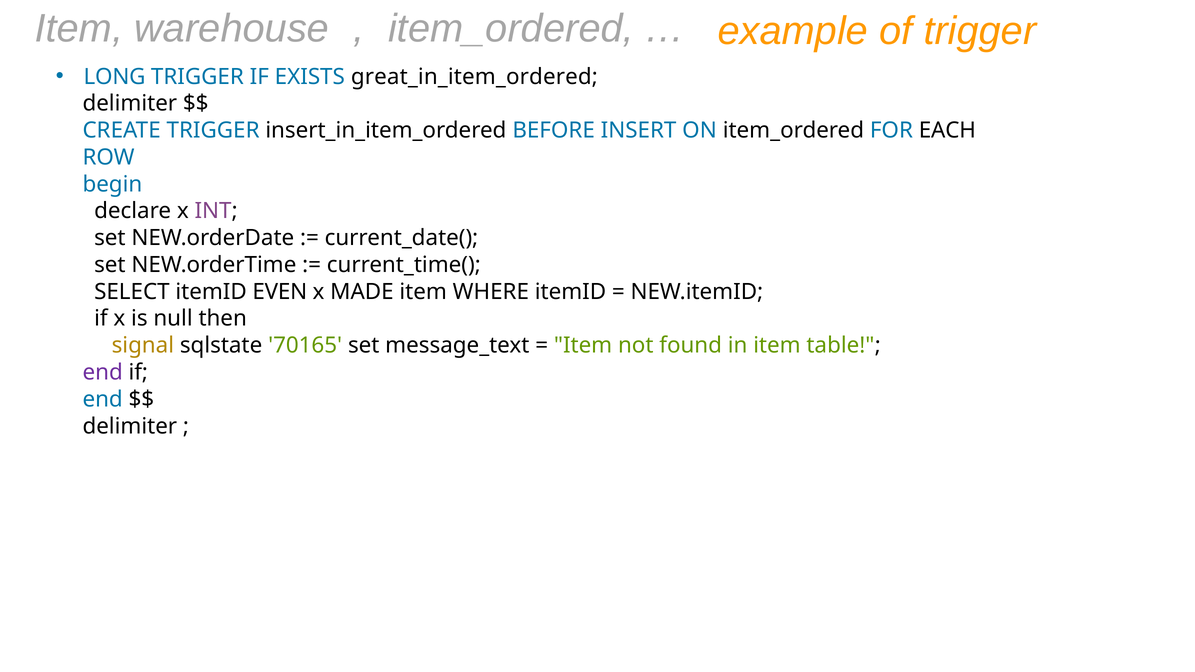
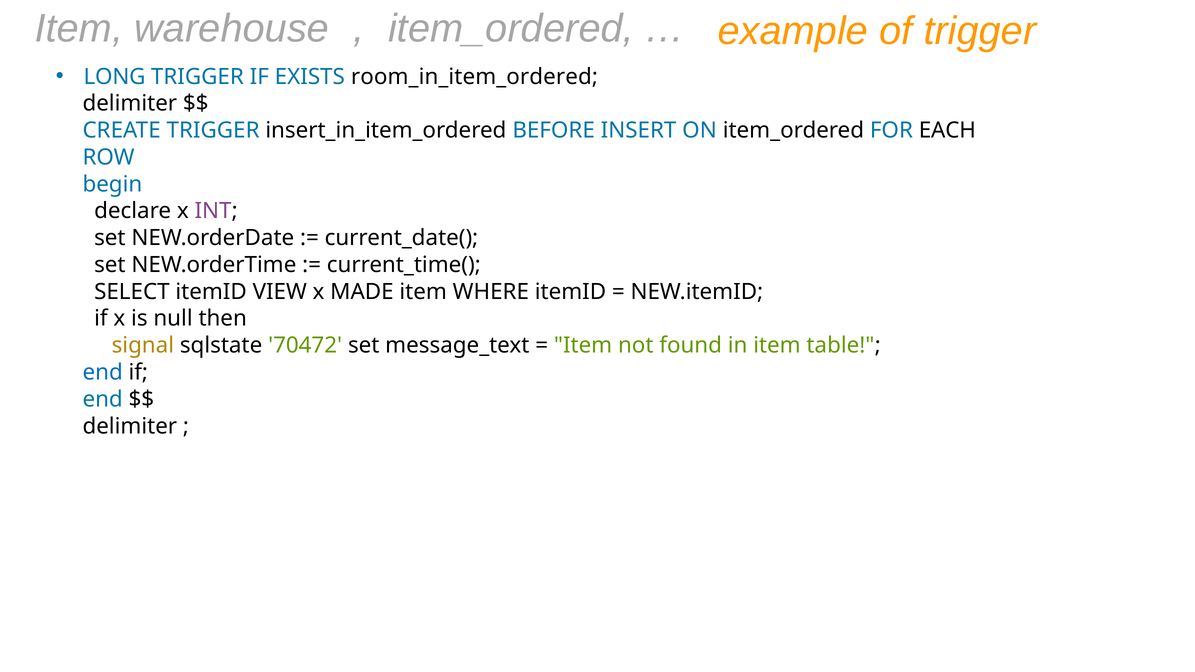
great_in_item_ordered: great_in_item_ordered -> room_in_item_ordered (474, 77)
EVEN: EVEN -> VIEW (280, 292)
70165: 70165 -> 70472 (305, 346)
end colour: purple -> blue (103, 372)
